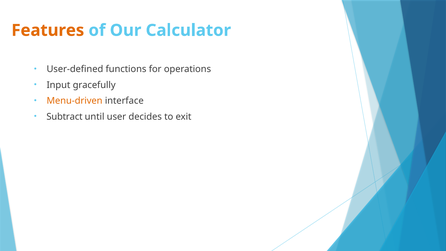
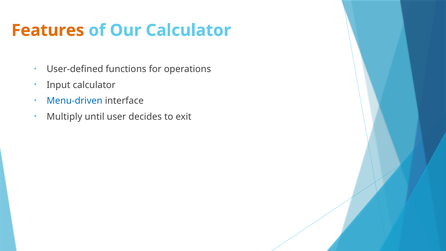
Input gracefully: gracefully -> calculator (94, 85)
Menu-driven colour: orange -> blue (75, 101)
Subtract: Subtract -> Multiply (64, 117)
